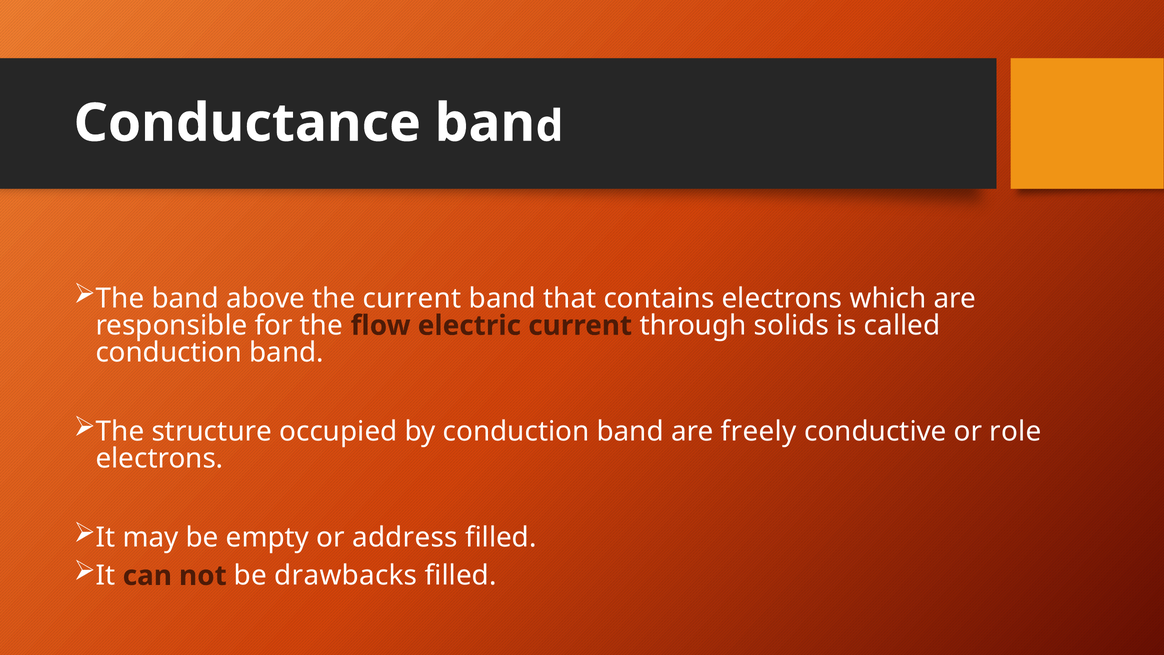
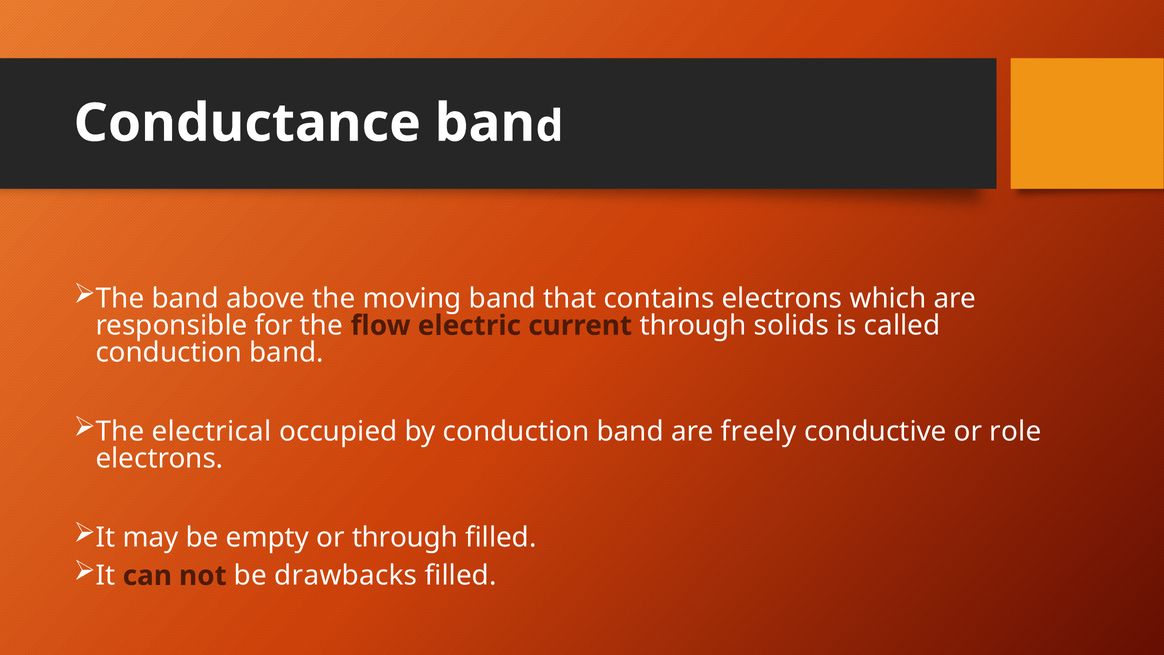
the current: current -> moving (412, 298)
structure: structure -> electrical (212, 432)
or address: address -> through (405, 538)
